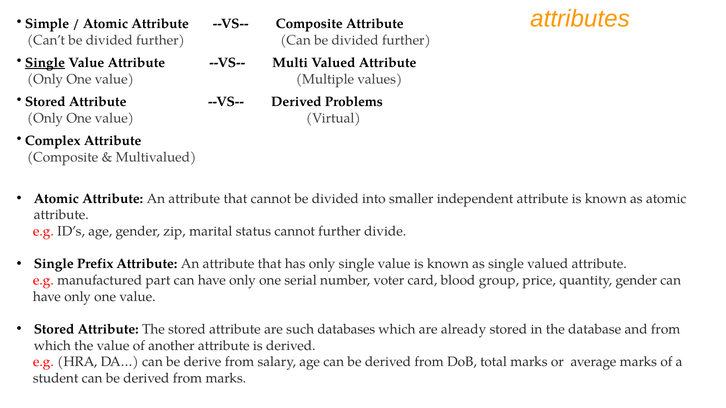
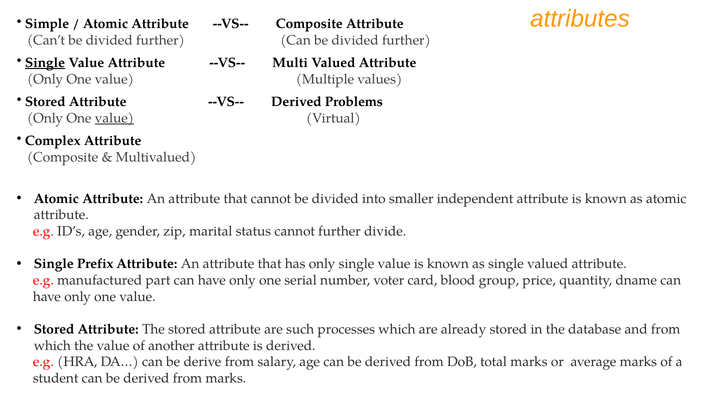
value underline: none -> present (114, 118)
quantity gender: gender -> dname (636, 280)
databases: databases -> processes (346, 329)
